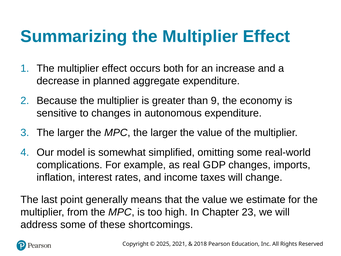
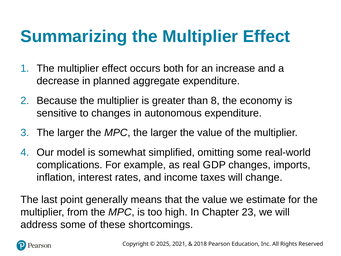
9: 9 -> 8 (215, 101)
